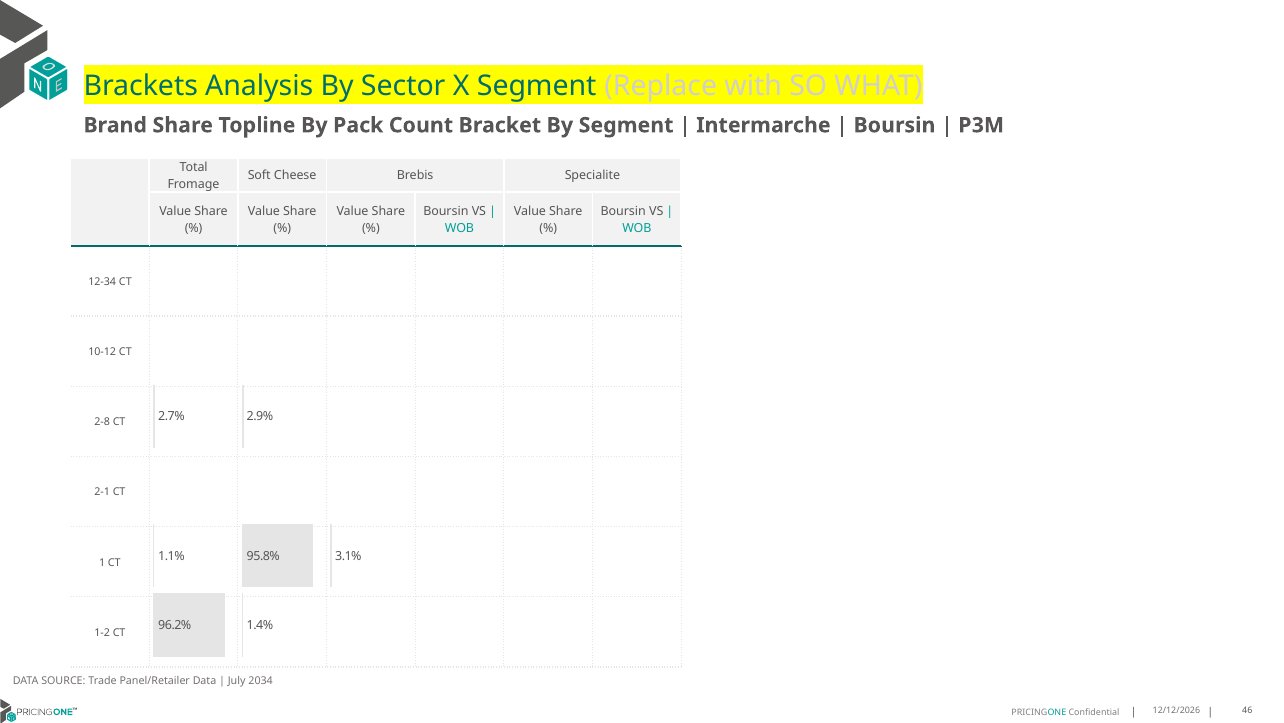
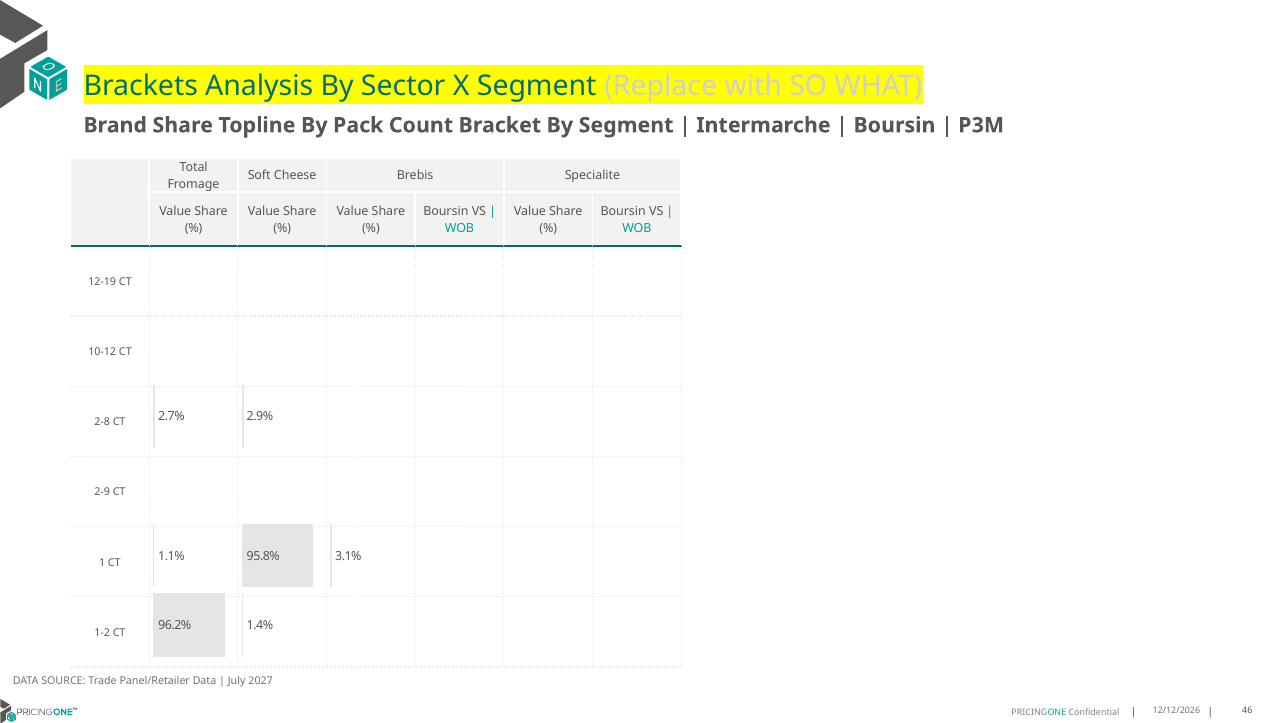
12-34: 12-34 -> 12-19 (102, 281)
2-1: 2-1 -> 2-9 (102, 492)
2034: 2034 -> 2027 (261, 680)
